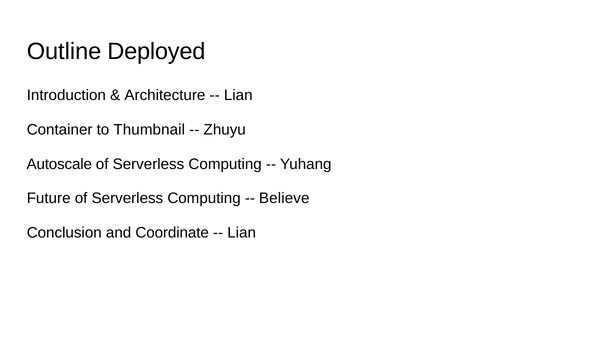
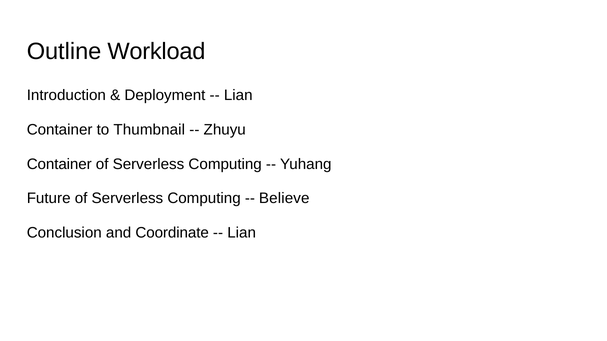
Deployed: Deployed -> Workload (156, 51)
Architecture: Architecture -> Deployment (165, 95)
Autoscale: Autoscale -> Container (59, 164)
